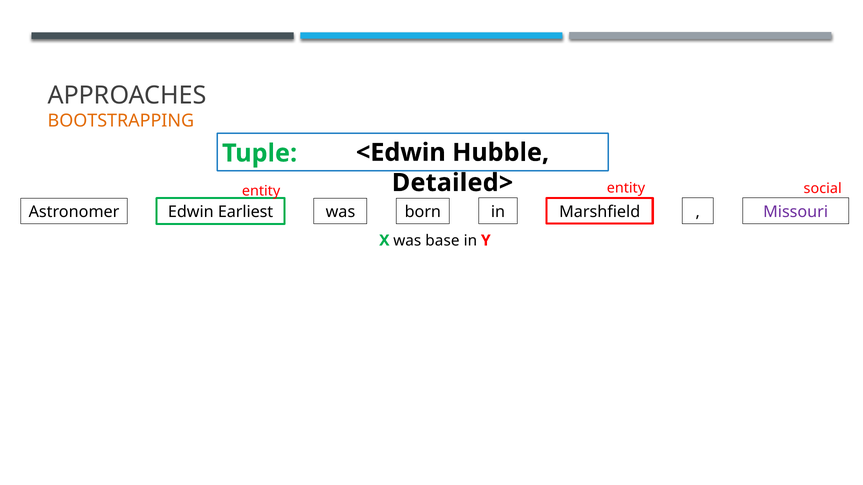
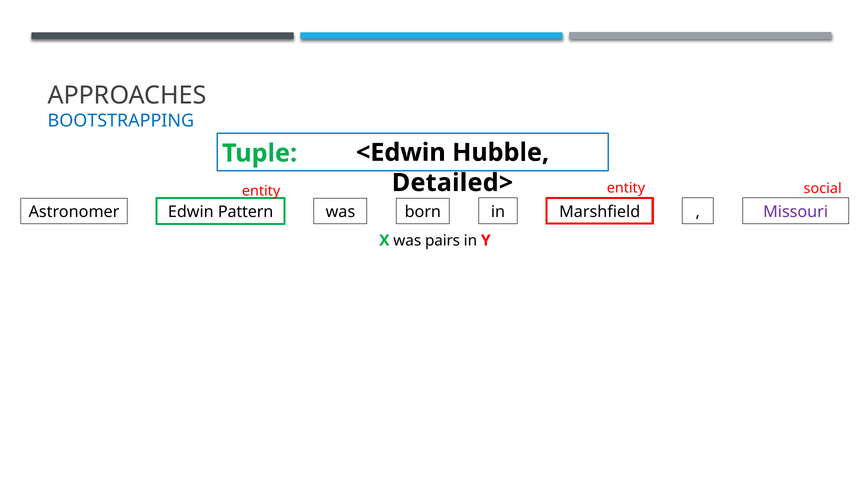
BOOTSTRAPPING colour: orange -> blue (121, 121)
Earliest: Earliest -> Pattern (246, 212)
base: base -> pairs (443, 241)
